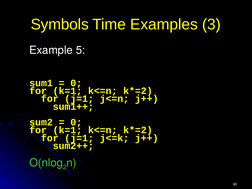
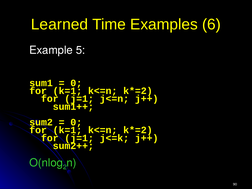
Symbols: Symbols -> Learned (60, 24)
3: 3 -> 6 (211, 24)
